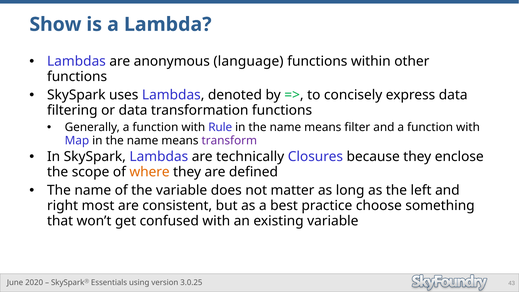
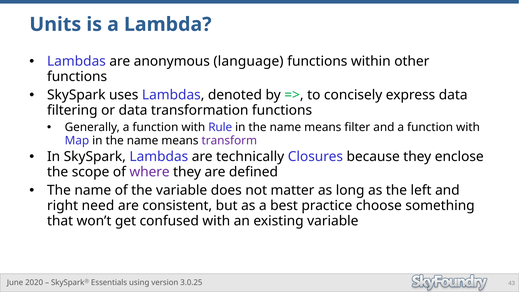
Show: Show -> Units (55, 24)
where colour: orange -> purple (150, 172)
most: most -> need (98, 206)
